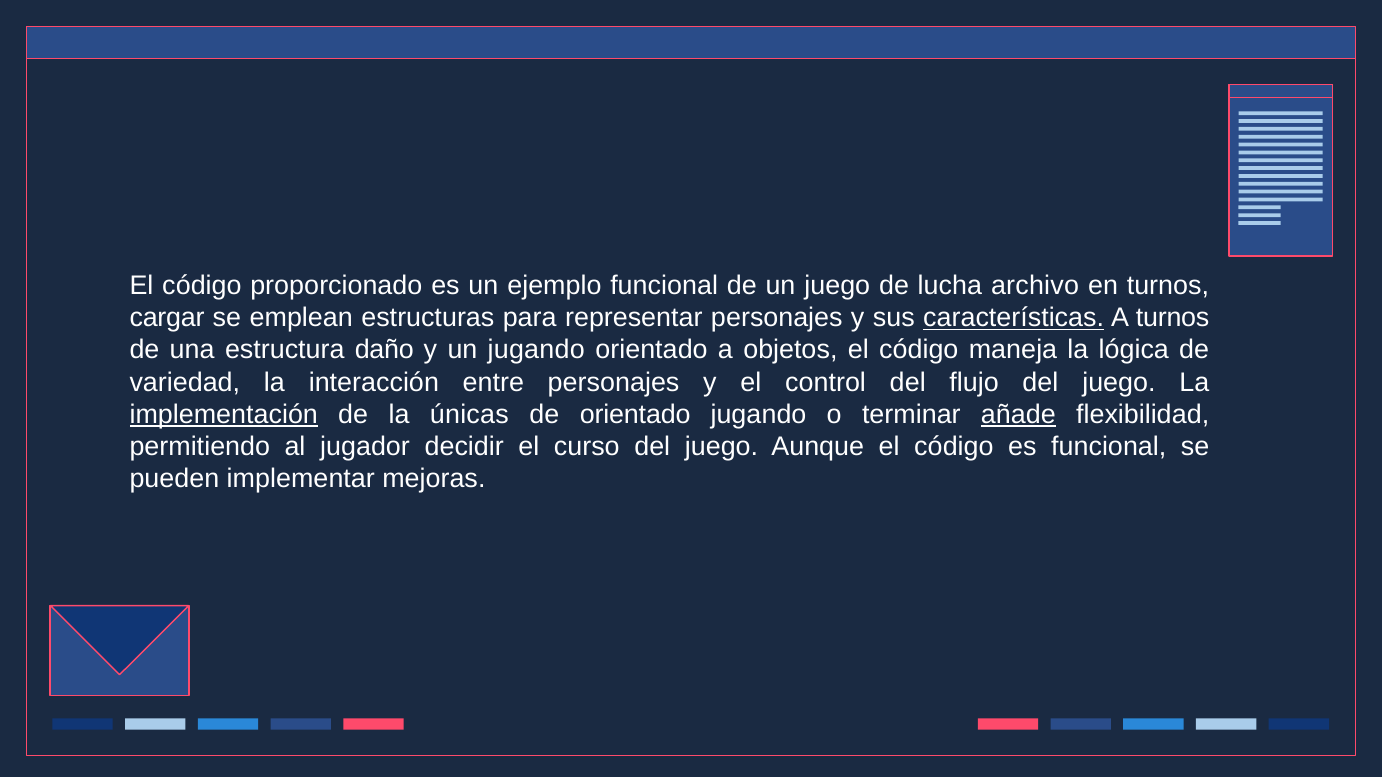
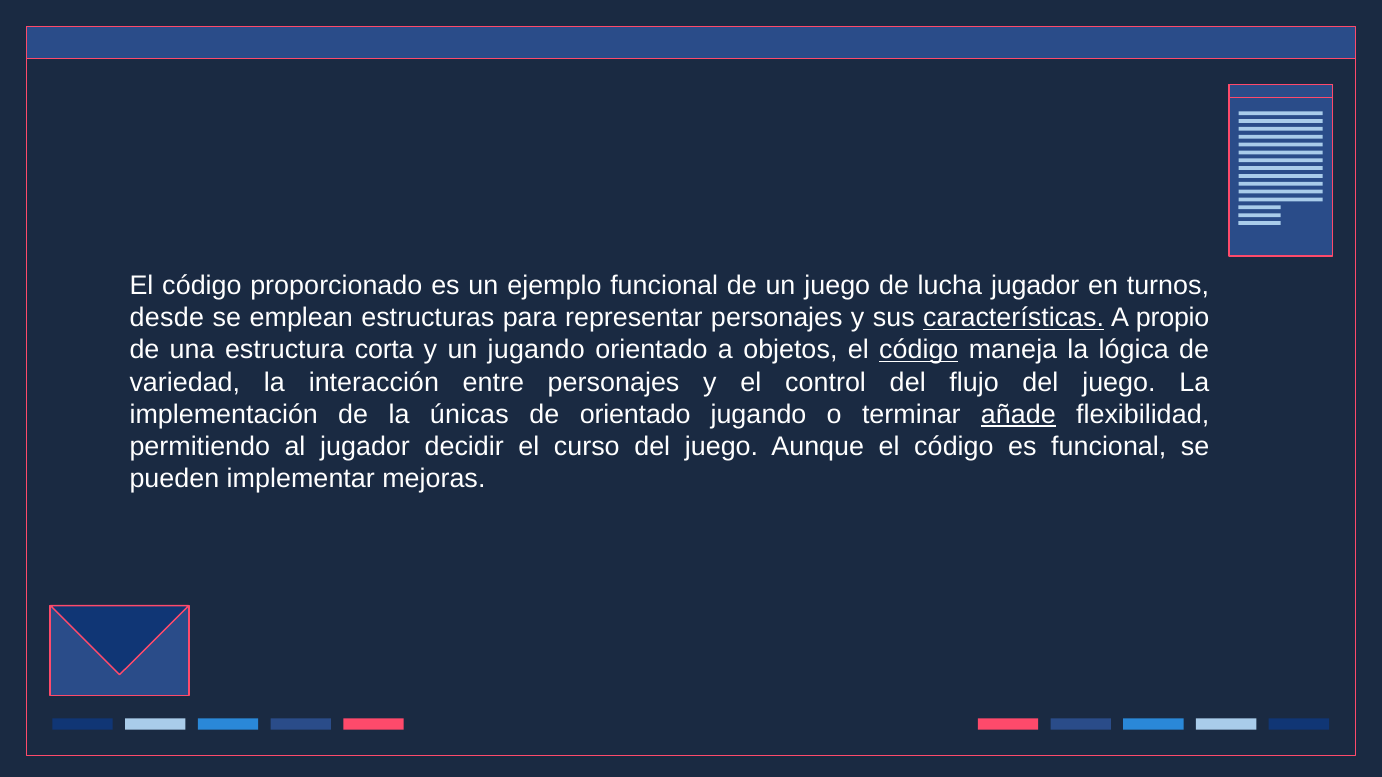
lucha archivo: archivo -> jugador (1035, 286)
cargar: cargar -> desde (167, 318)
A turnos: turnos -> propio (1173, 318)
daño: daño -> corta (384, 350)
código underline: none -> present (919, 350)
implementación underline: present -> none (224, 415)
